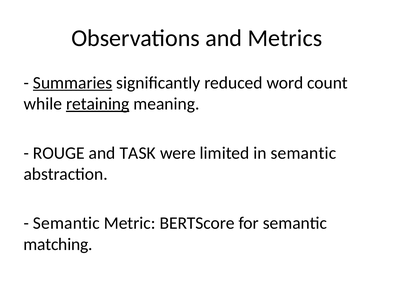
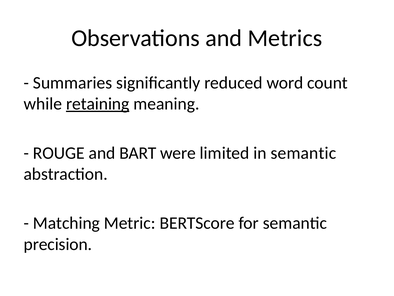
Summaries underline: present -> none (73, 83)
TASK: TASK -> BART (138, 153)
Semantic: Semantic -> Matching (66, 223)
matching: matching -> precision (58, 244)
